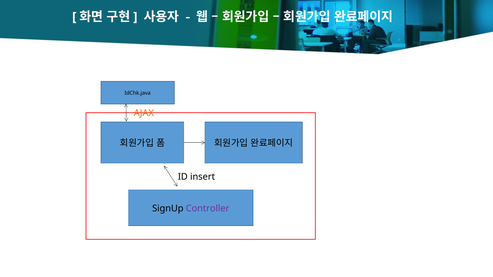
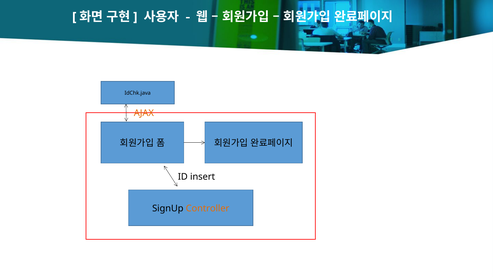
Controller colour: purple -> orange (208, 209)
